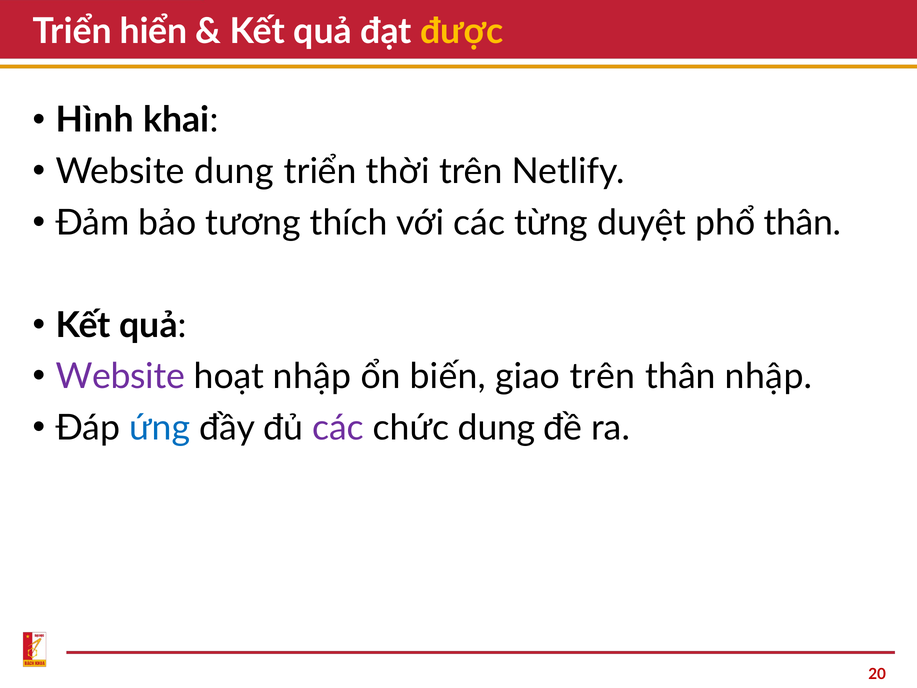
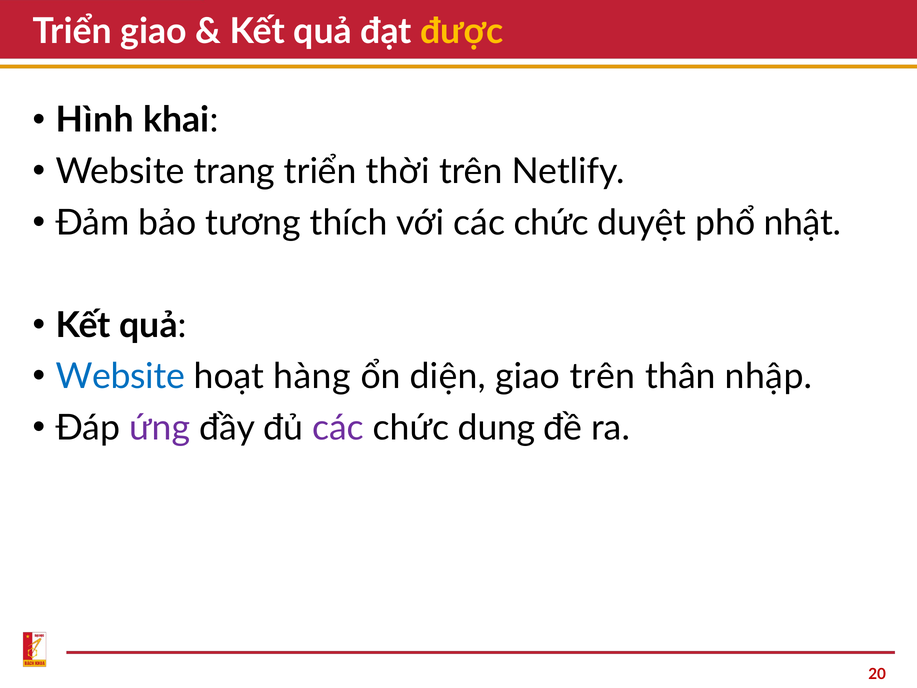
Triển hiển: hiển -> giao (153, 31)
Website dung: dung -> trang (234, 171)
với các từng: từng -> chức (551, 223)
phổ thân: thân -> nhật (802, 223)
Website colour: purple -> blue (120, 376)
hoạt nhập: nhập -> hàng (312, 376)
biến: biến -> diện (448, 376)
ứng colour: blue -> purple (160, 428)
